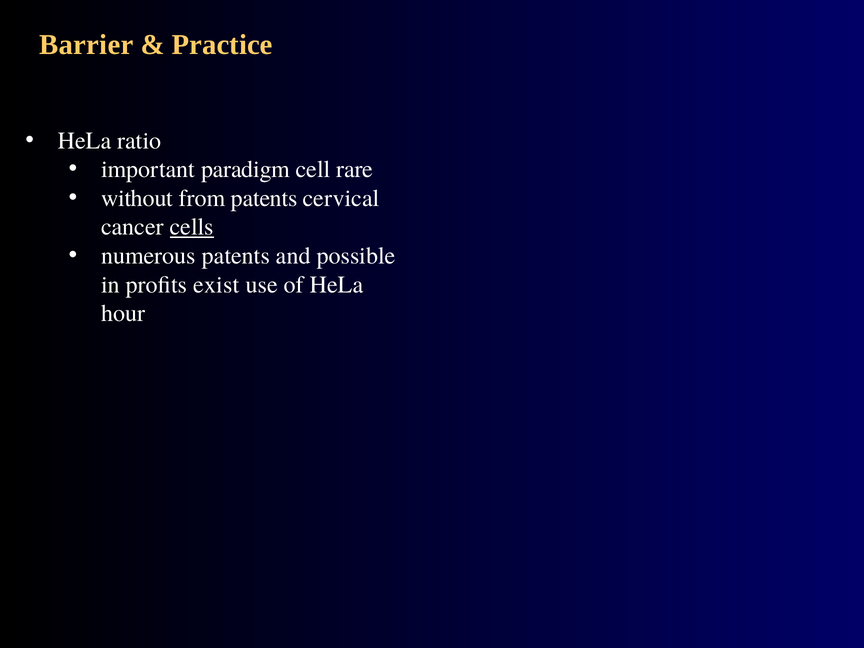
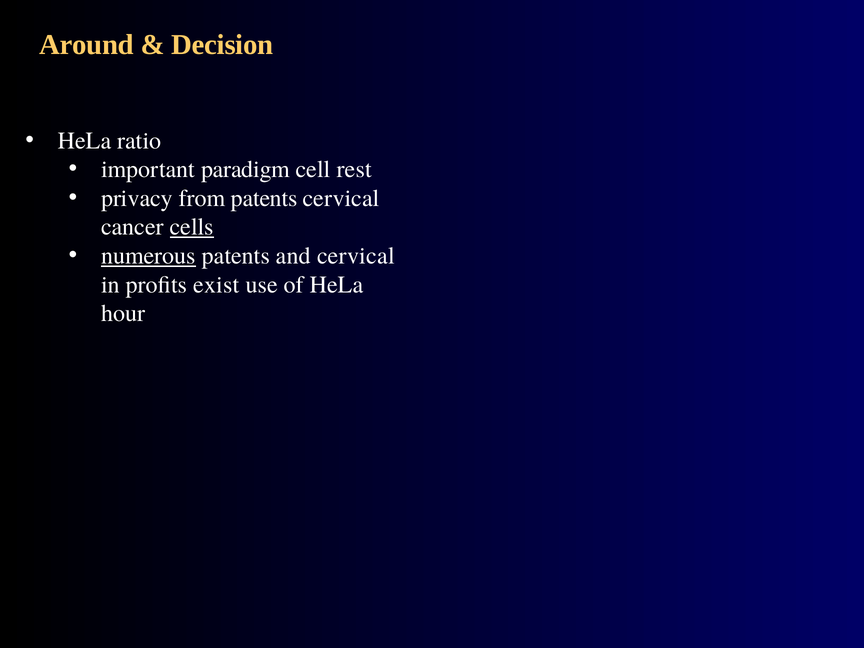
Barrier: Barrier -> Around (87, 45)
Practice: Practice -> Decision (222, 45)
rare: rare -> rest (354, 169)
without: without -> privacy (137, 198)
numerous underline: none -> present (148, 256)
and possible: possible -> cervical (356, 256)
